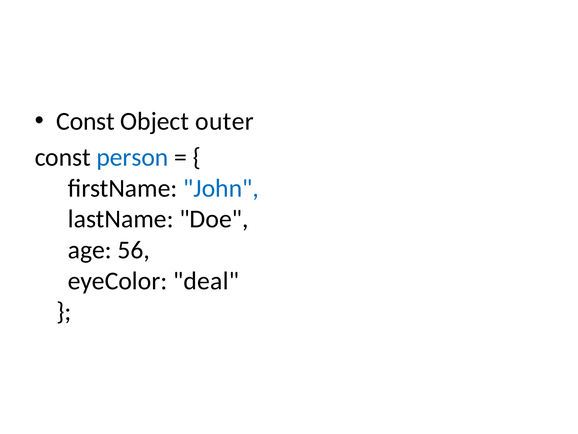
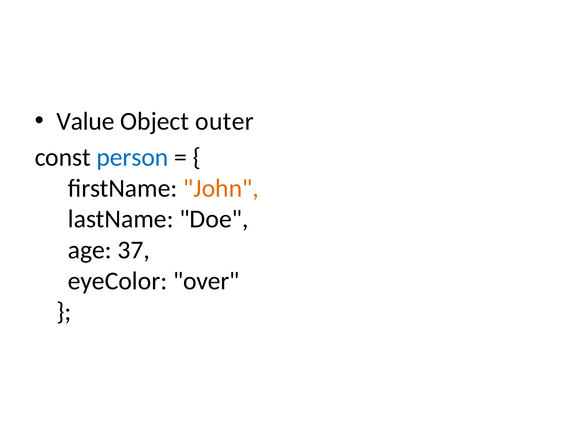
Const: Const -> Value (85, 121)
John colour: blue -> orange (221, 188)
56: 56 -> 37 (134, 250)
deal: deal -> over (206, 281)
